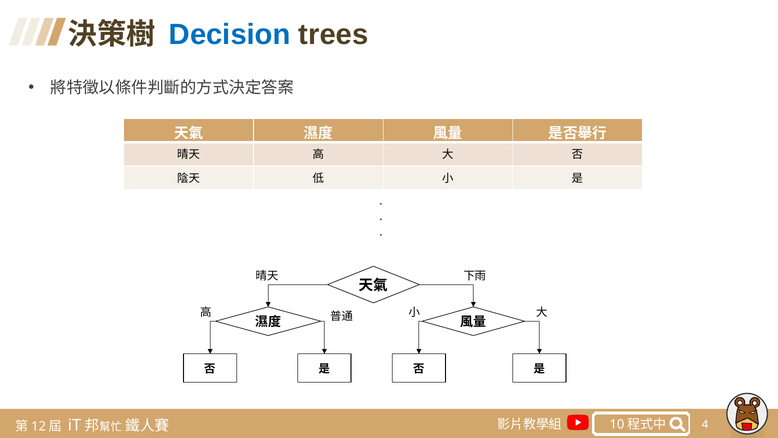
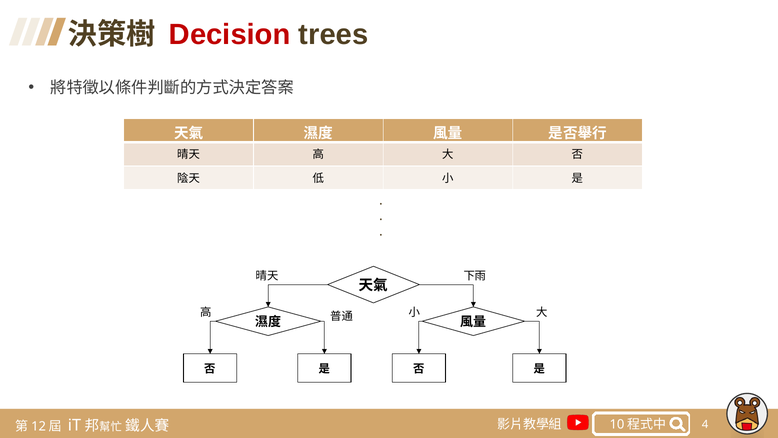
Decision colour: blue -> red (230, 34)
